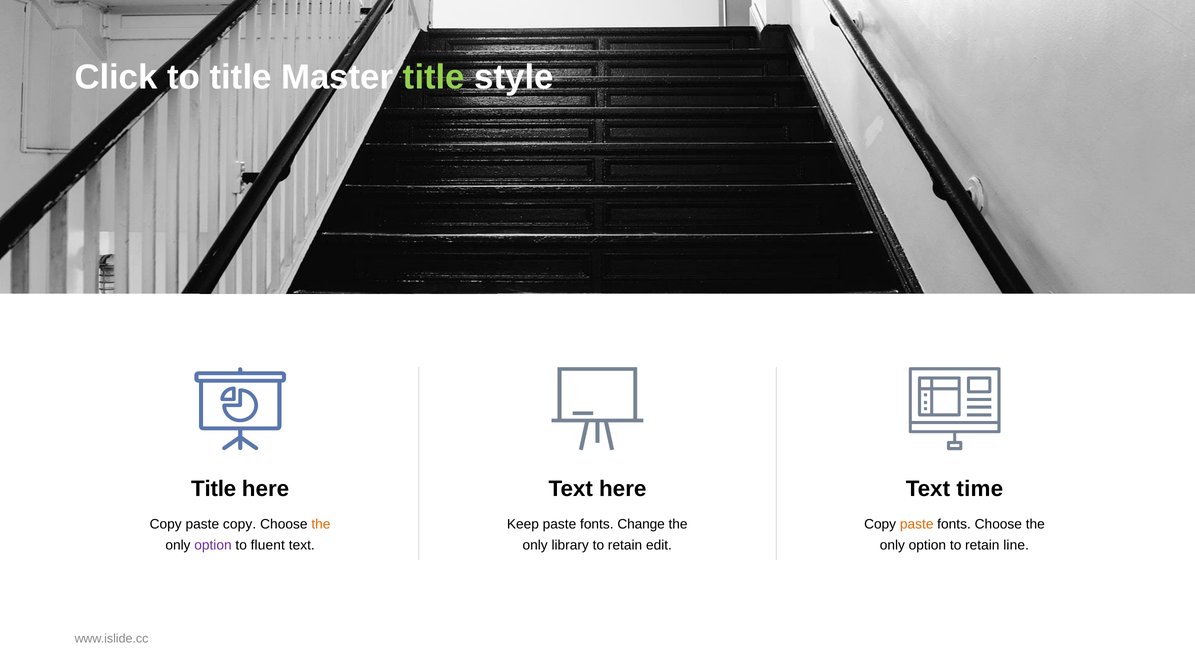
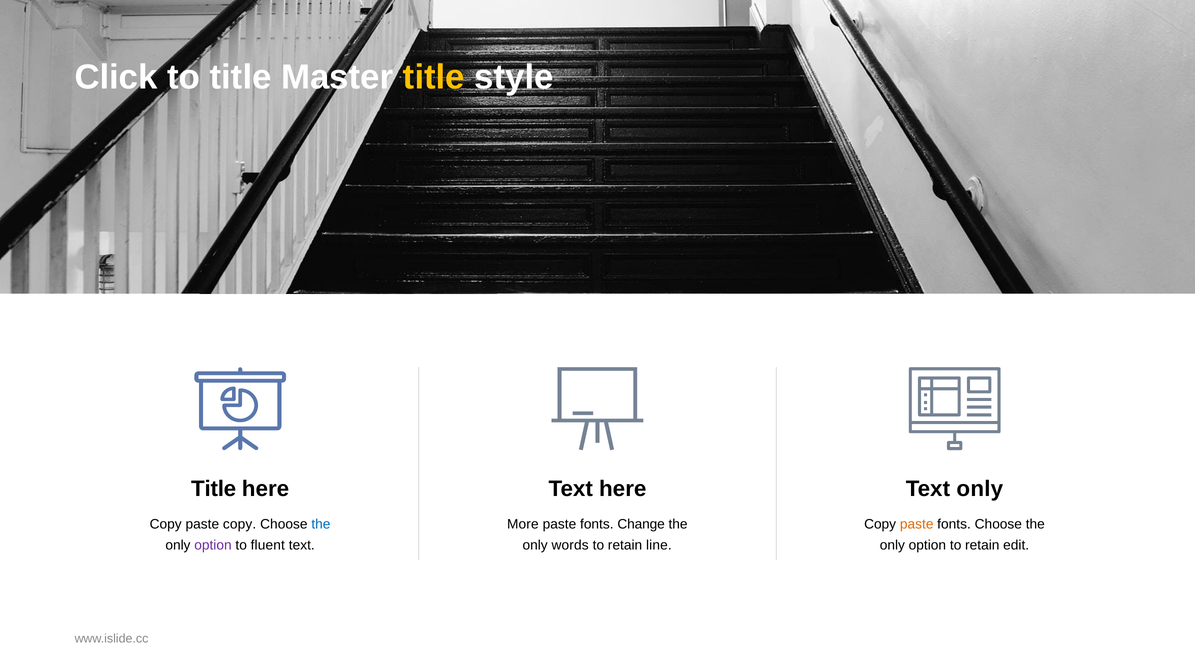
title colour: light green -> yellow (434, 77)
Text time: time -> only (980, 489)
the colour: orange -> blue (321, 524)
Keep: Keep -> More (523, 524)
library: library -> words (570, 546)
edit: edit -> line (659, 546)
line: line -> edit (1016, 546)
